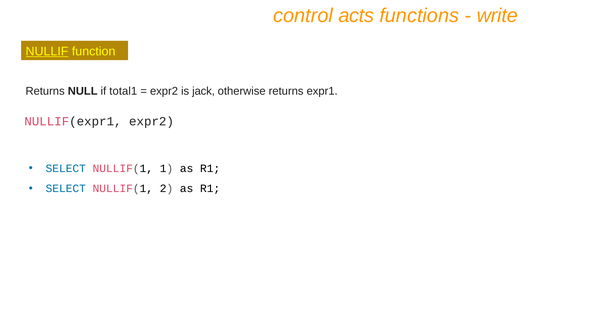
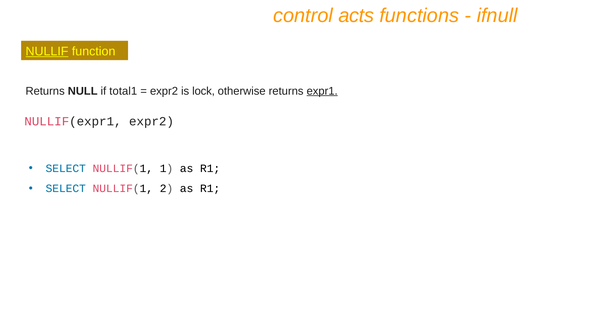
write: write -> ifnull (497, 16)
jack: jack -> lock (203, 91)
expr1 underline: none -> present (322, 91)
